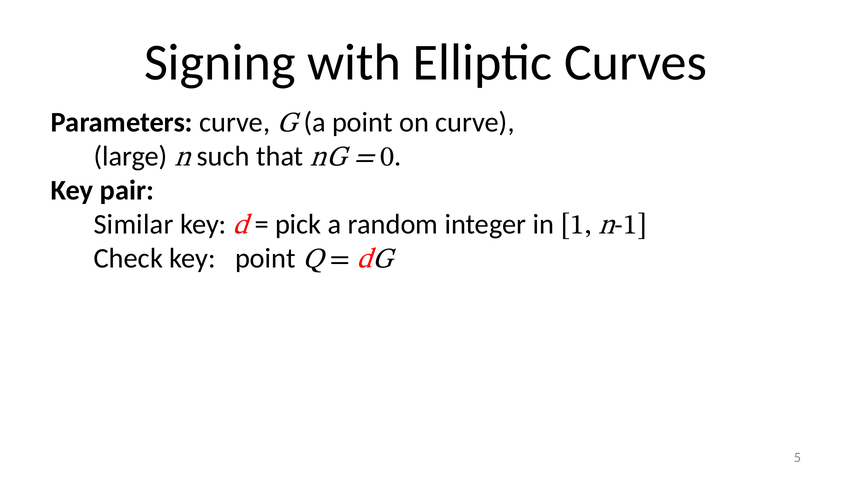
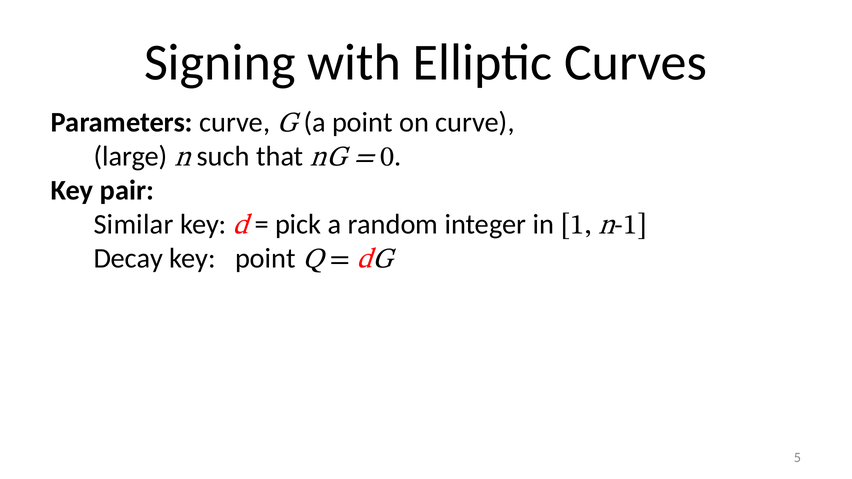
Check: Check -> Decay (128, 259)
